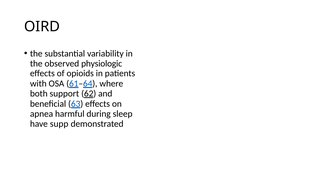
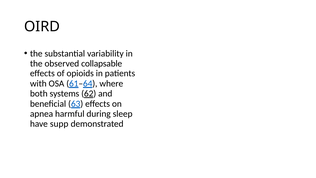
physiologic: physiologic -> collapsable (102, 63)
support: support -> systems (64, 94)
